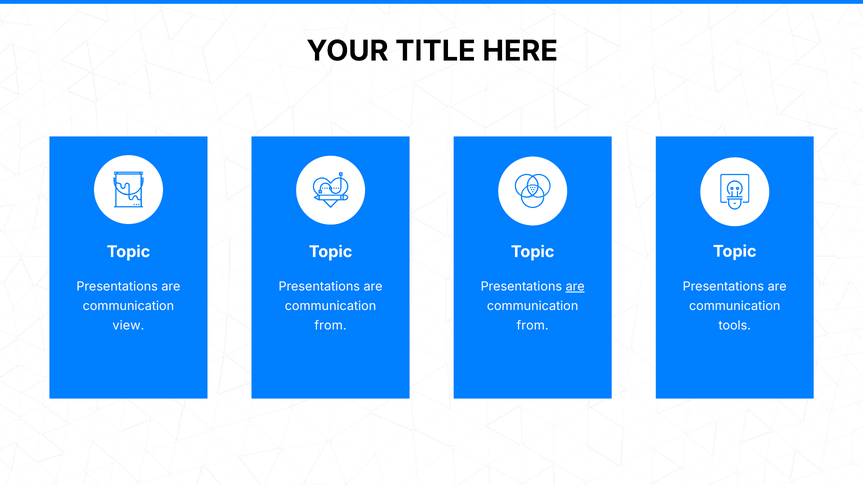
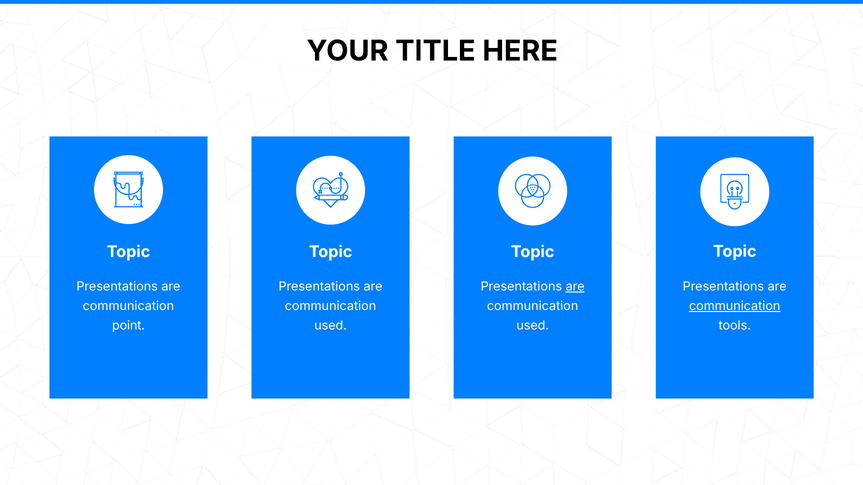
communication underline: none -> present (735, 306)
view: view -> point (129, 326)
from: from -> used (331, 326)
from: from -> used (533, 326)
